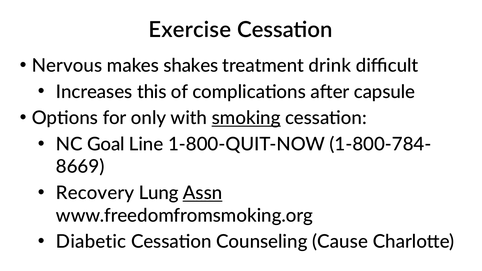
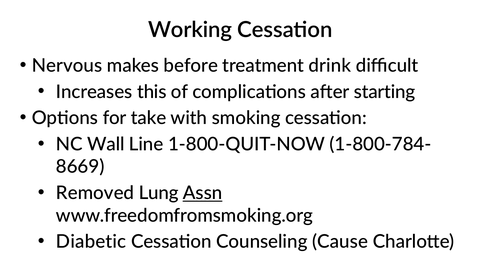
Exercise: Exercise -> Working (190, 30)
shakes: shakes -> before (191, 66)
capsule: capsule -> starting (385, 92)
only: only -> take (149, 118)
smoking underline: present -> none (246, 118)
Goal: Goal -> Wall (106, 144)
Recovery: Recovery -> Removed (95, 193)
